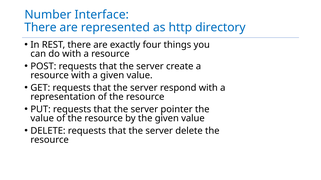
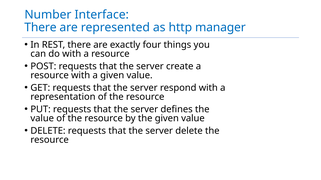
directory: directory -> manager (220, 28)
pointer: pointer -> defines (177, 110)
